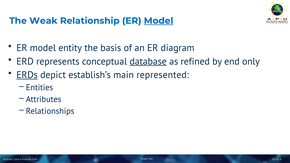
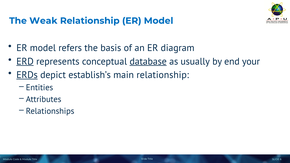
Model underline: present -> none (159, 21)
entity: entity -> refers (70, 48)
ERD underline: none -> present (25, 61)
refined: refined -> usually (195, 61)
only: only -> your (251, 61)
main represented: represented -> relationship (163, 75)
